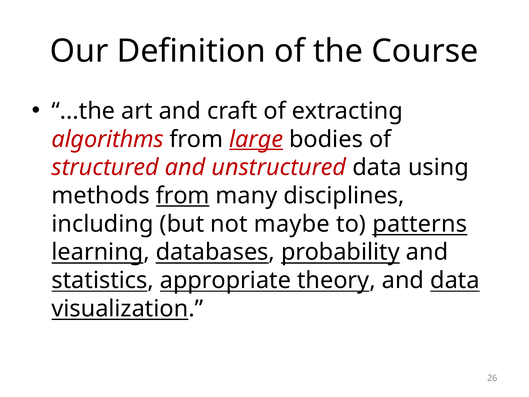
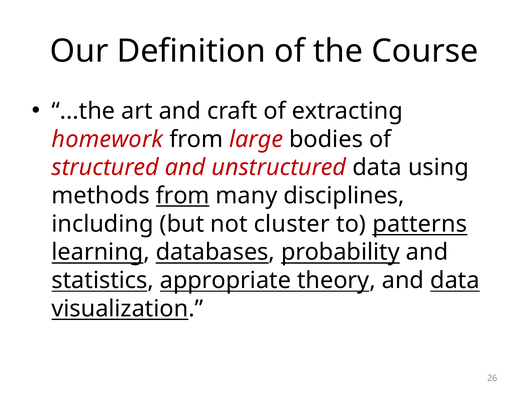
algorithms: algorithms -> homework (107, 139)
large underline: present -> none (256, 139)
maybe: maybe -> cluster (292, 224)
